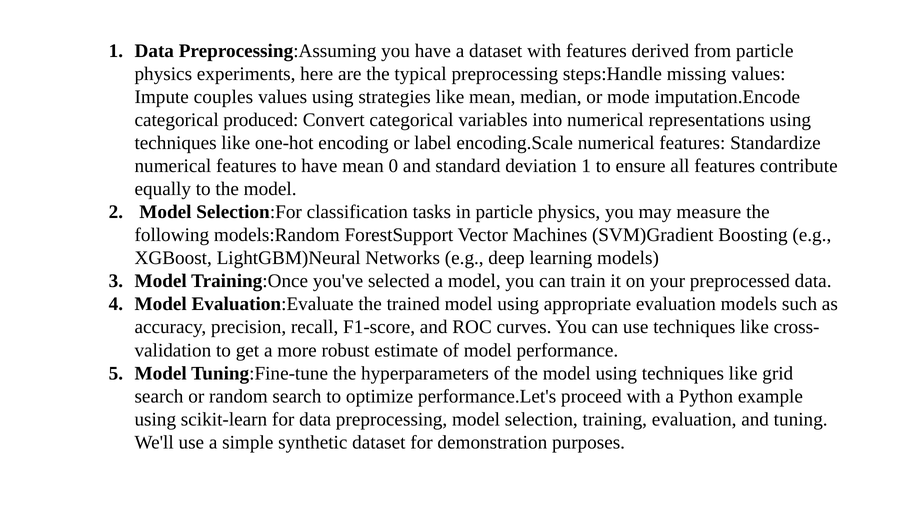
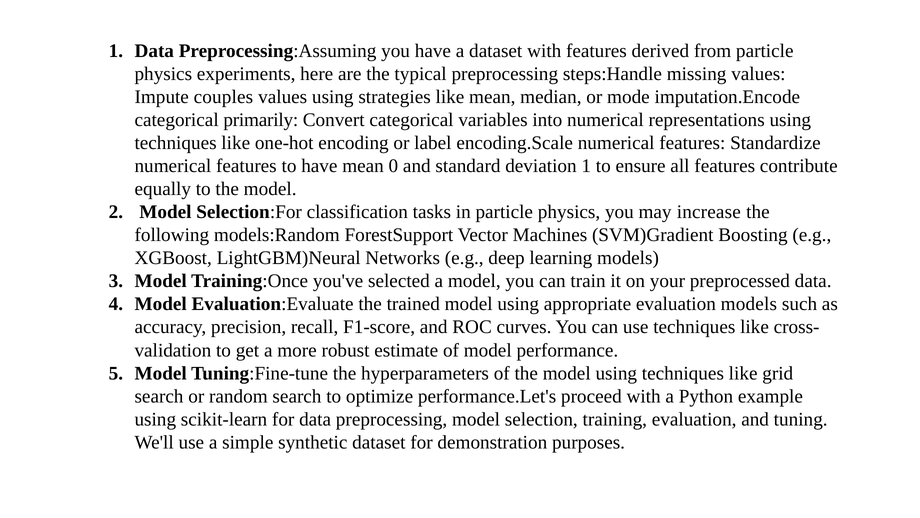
produced: produced -> primarily (261, 120)
measure: measure -> increase (709, 212)
